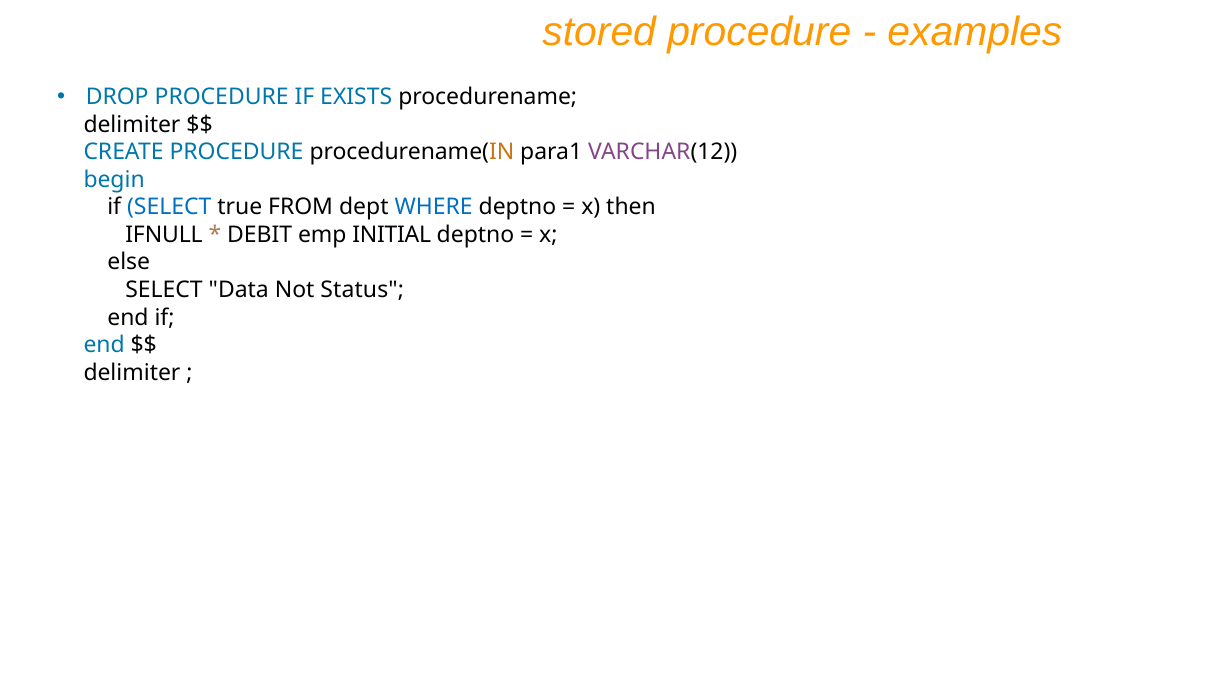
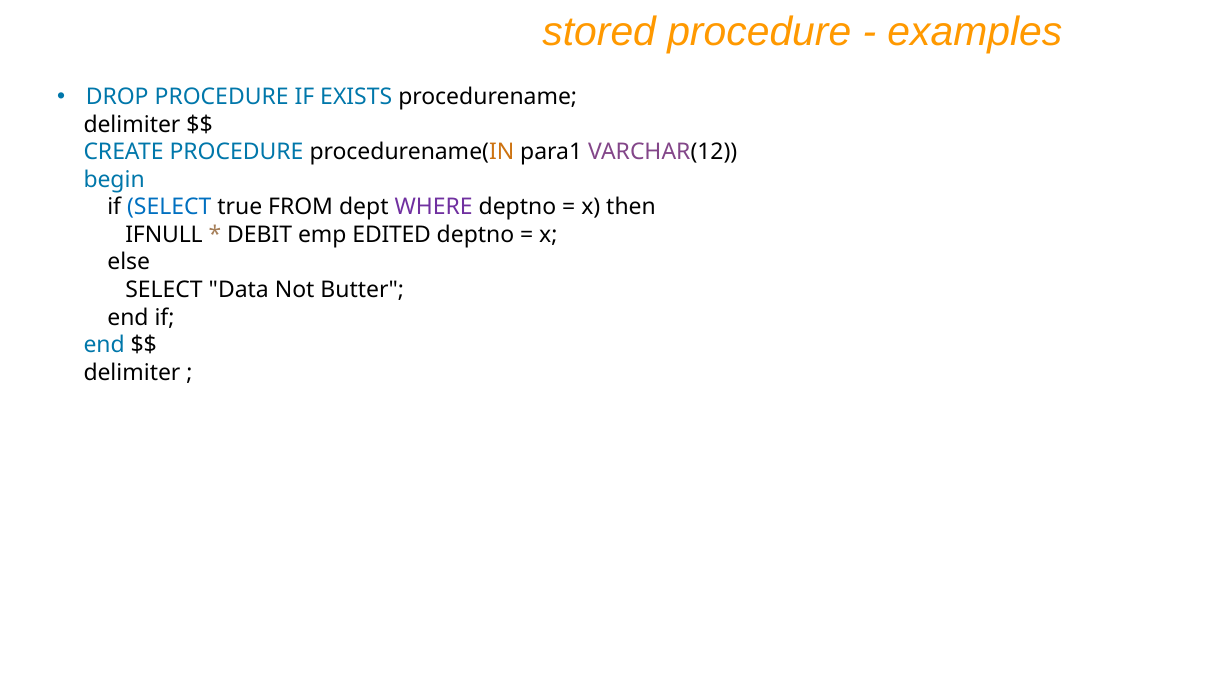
WHERE colour: blue -> purple (434, 207)
INITIAL: INITIAL -> EDITED (392, 235)
Status: Status -> Butter (362, 290)
